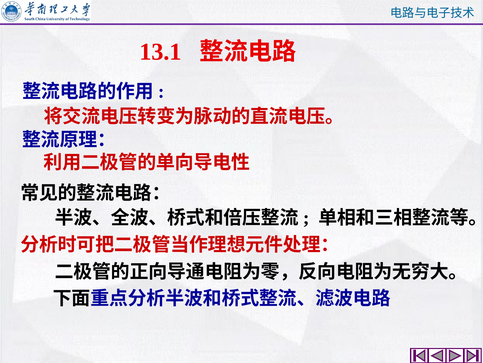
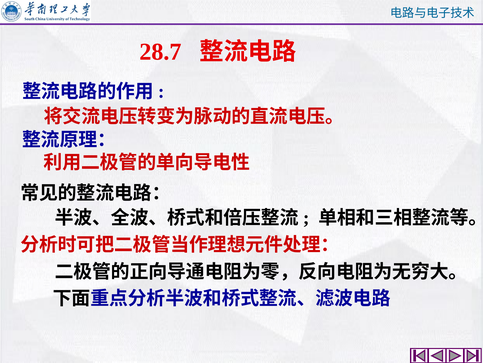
13.1: 13.1 -> 28.7 (161, 52)
